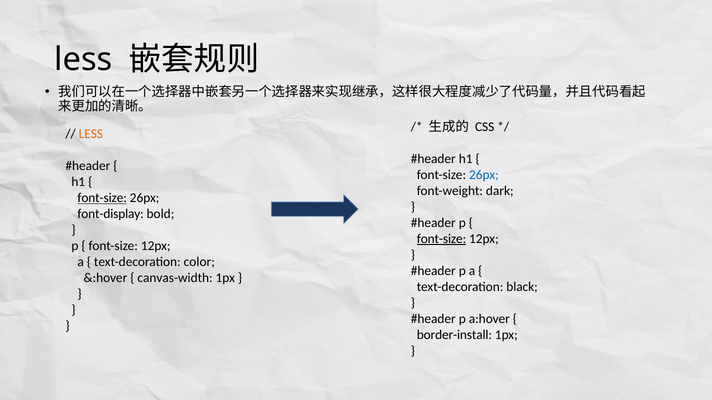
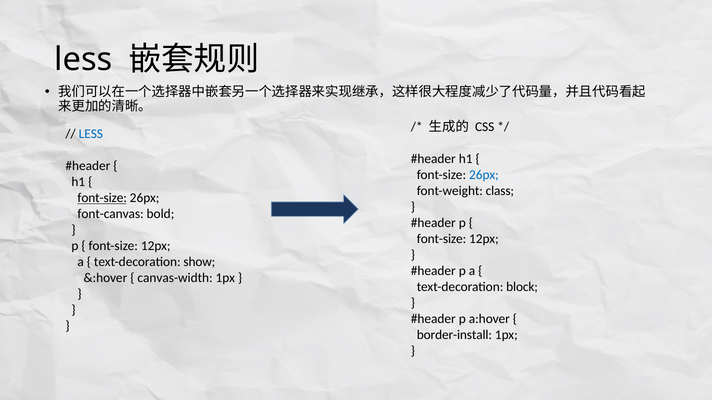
LESS colour: orange -> blue (91, 134)
dark: dark -> class (500, 191)
font-display: font-display -> font-canvas (111, 214)
font-size underline: present -> none (442, 239)
color: color -> show (199, 262)
black: black -> block (522, 287)
